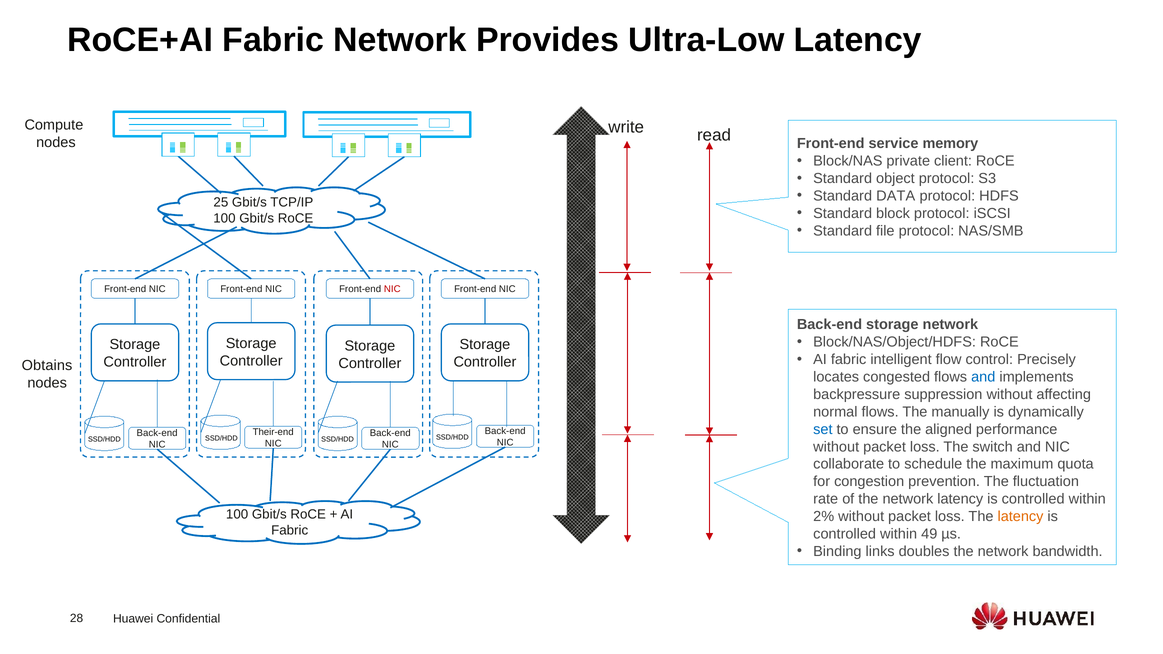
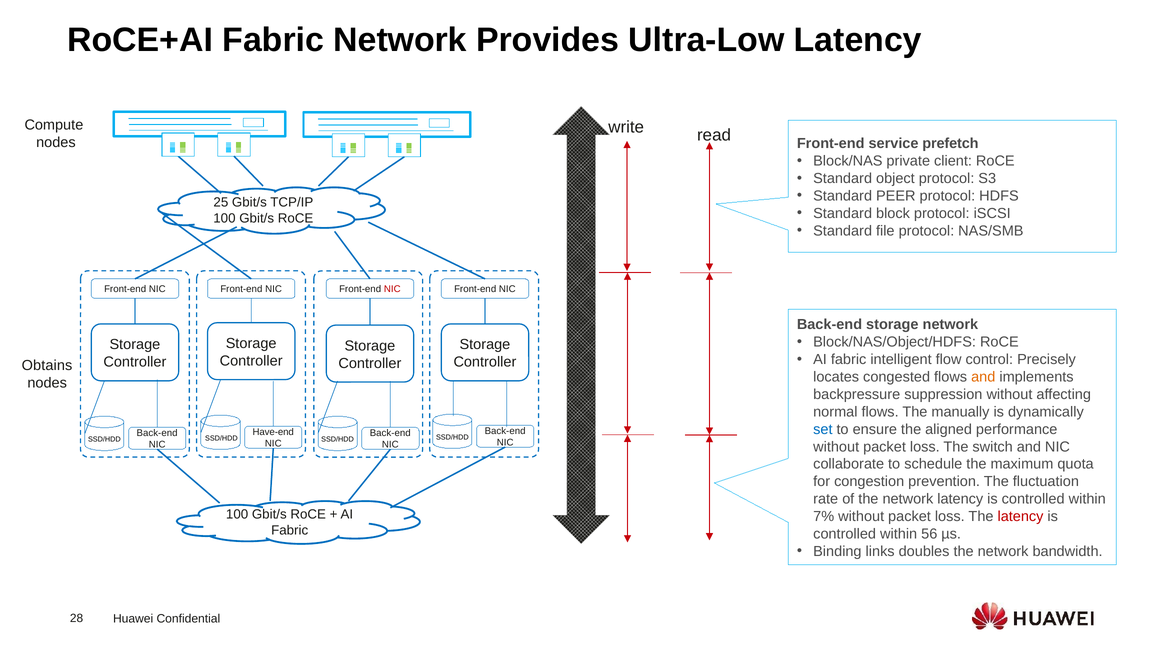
memory: memory -> prefetch (950, 144)
DATA: DATA -> PEER (896, 196)
and colour: blue -> orange (983, 377)
Their-end: Their-end -> Have-end (273, 432)
2%: 2% -> 7% (824, 516)
latency colour: orange -> red (1021, 516)
49: 49 -> 56 (929, 534)
